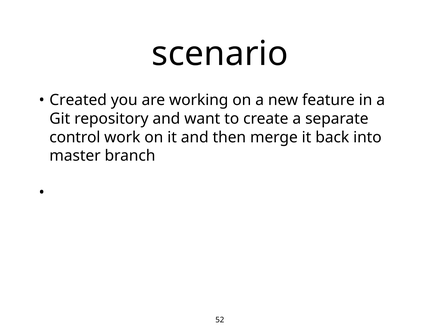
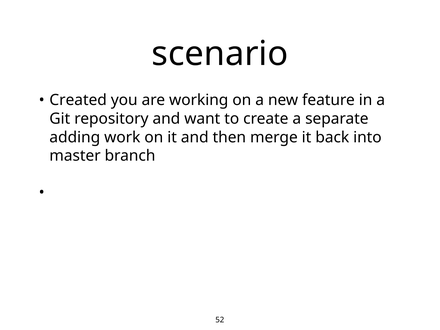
control: control -> adding (75, 137)
